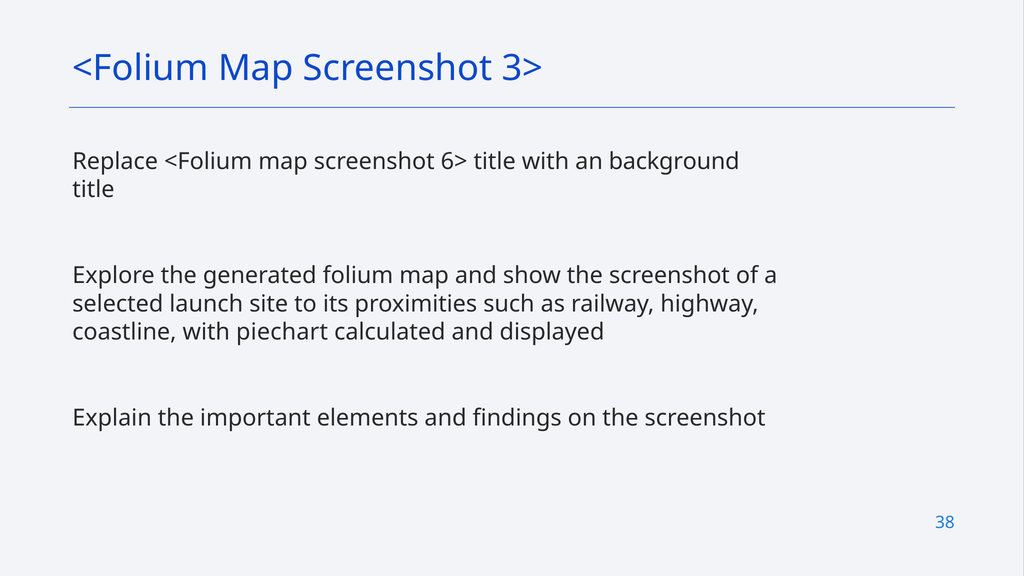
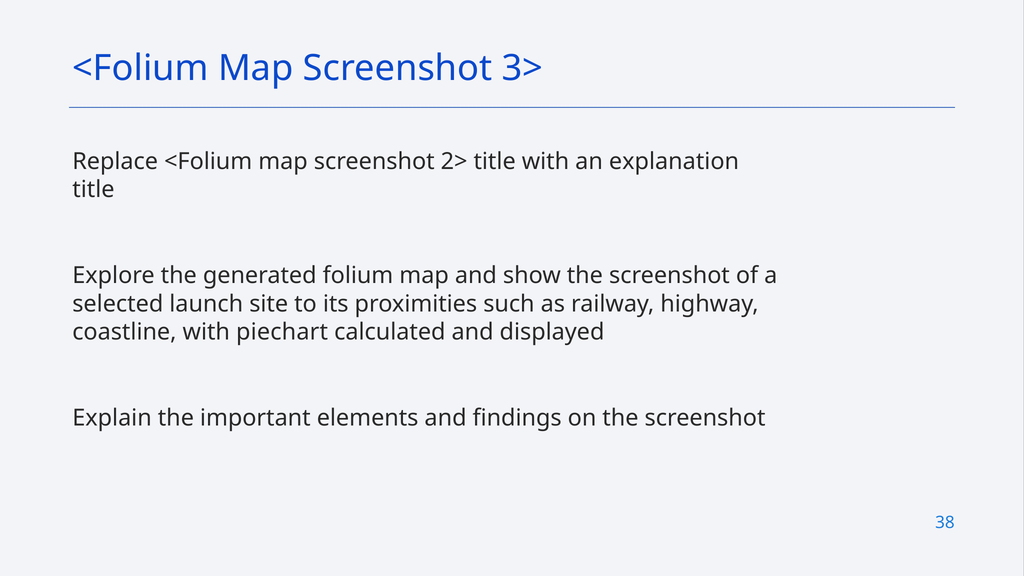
6>: 6> -> 2> (454, 162)
background: background -> explanation (674, 162)
